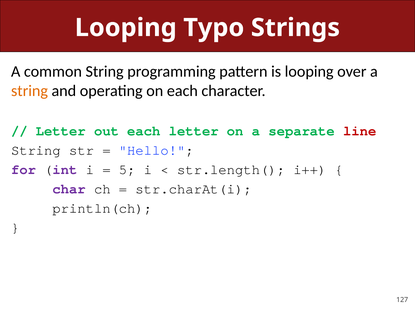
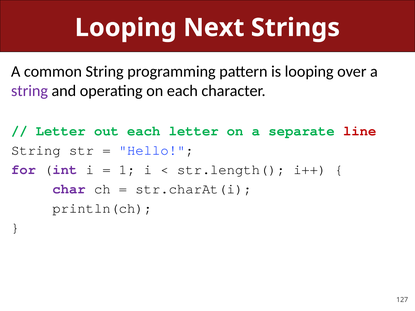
Typo: Typo -> Next (214, 28)
string colour: orange -> purple (30, 91)
5: 5 -> 1 (127, 170)
